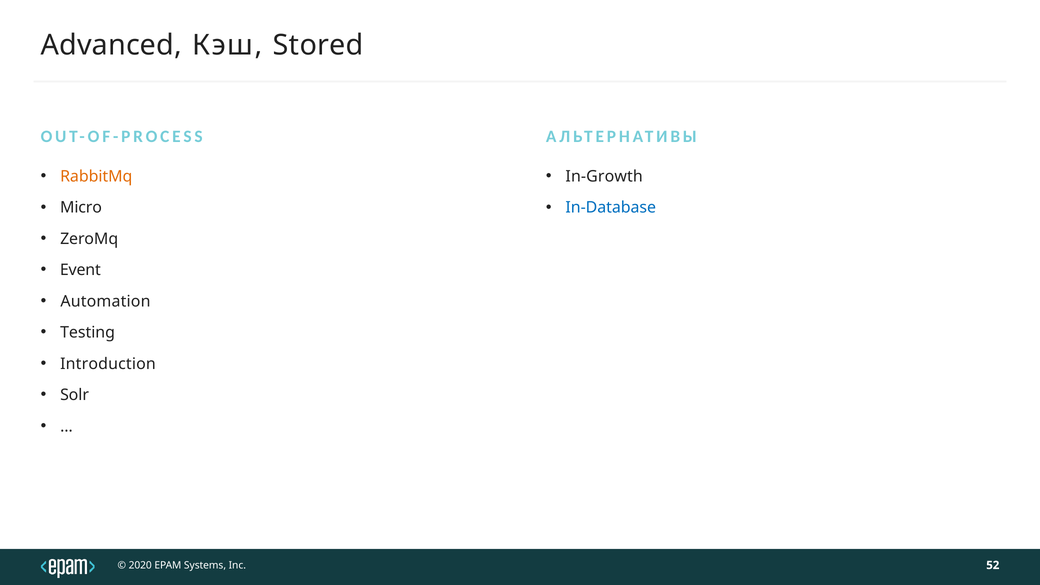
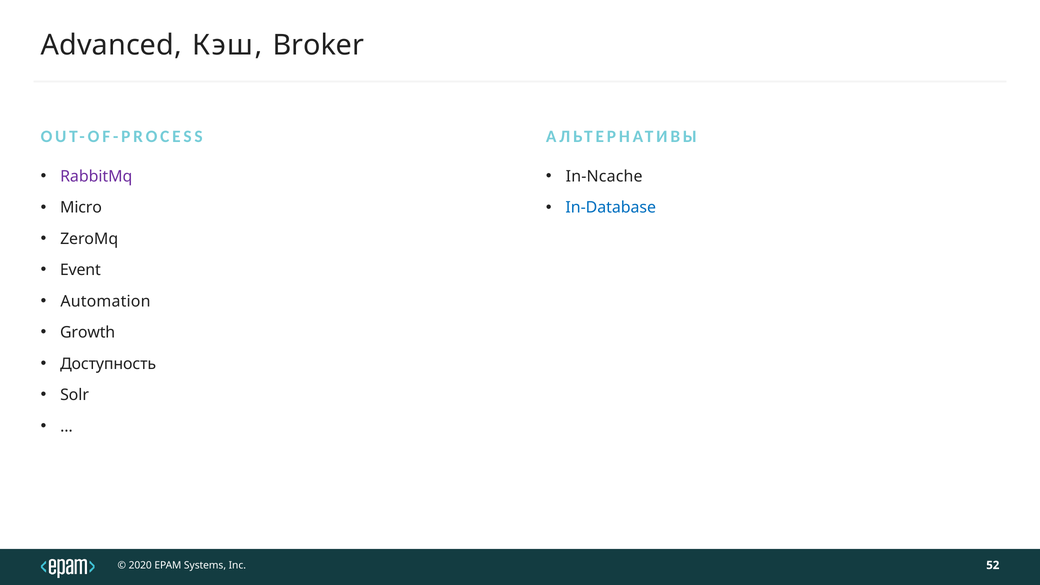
Stored: Stored -> Broker (318, 45)
RabbitMq colour: orange -> purple (96, 176)
In-Growth: In-Growth -> In-Ncache (604, 176)
Testing: Testing -> Growth (88, 333)
Introduction: Introduction -> Доступность (108, 364)
